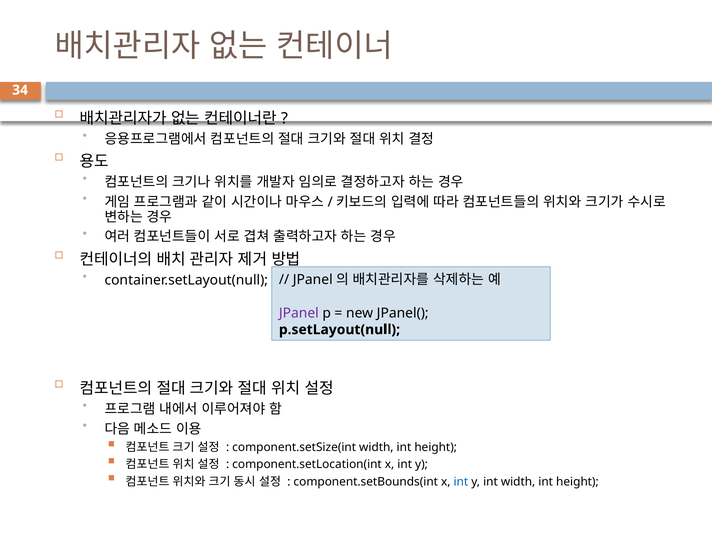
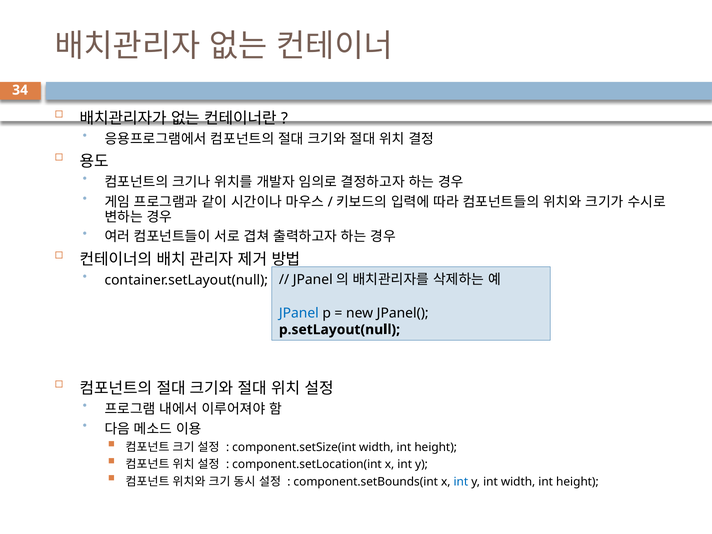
JPanel colour: purple -> blue (299, 313)
